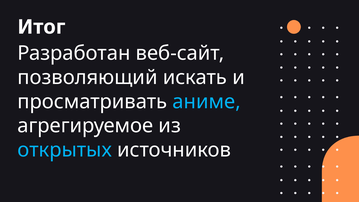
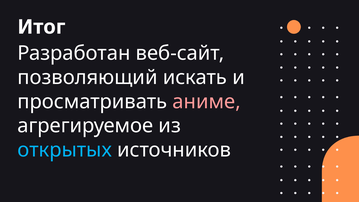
аниме colour: light blue -> pink (207, 102)
